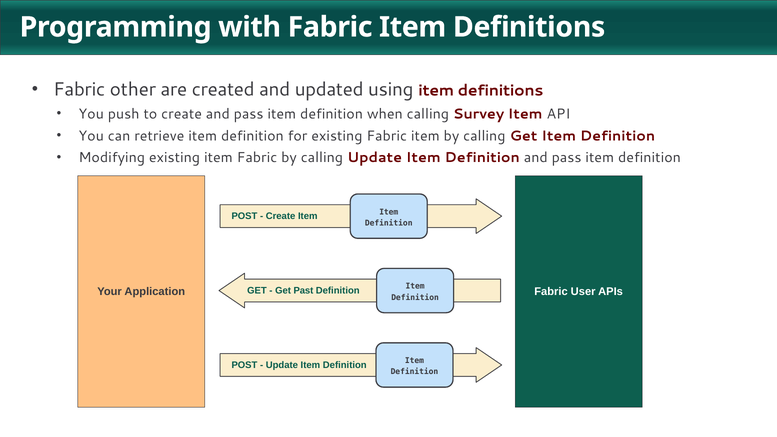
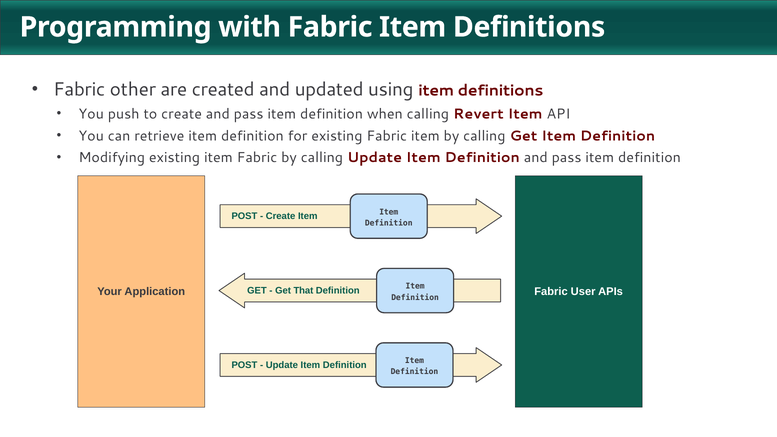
Survey: Survey -> Revert (478, 114)
Past: Past -> That (303, 290)
